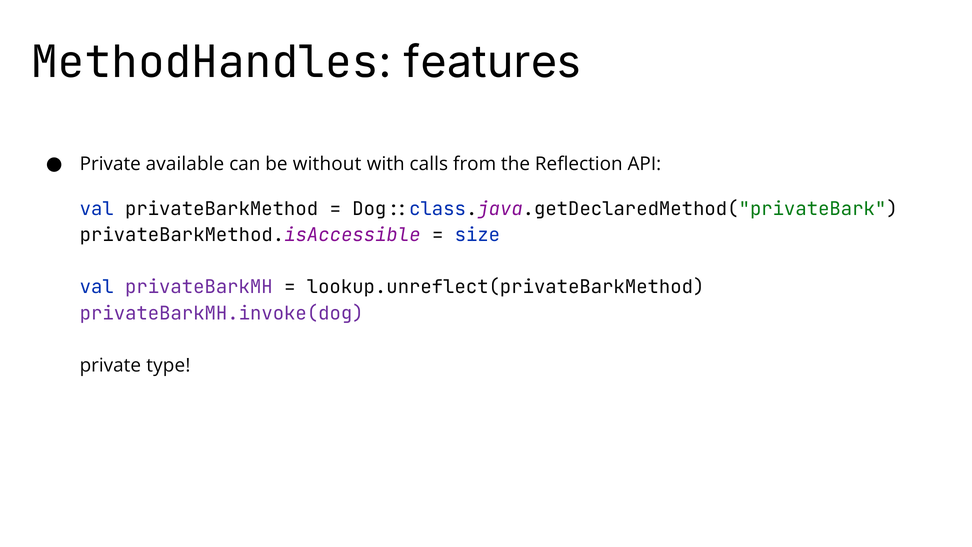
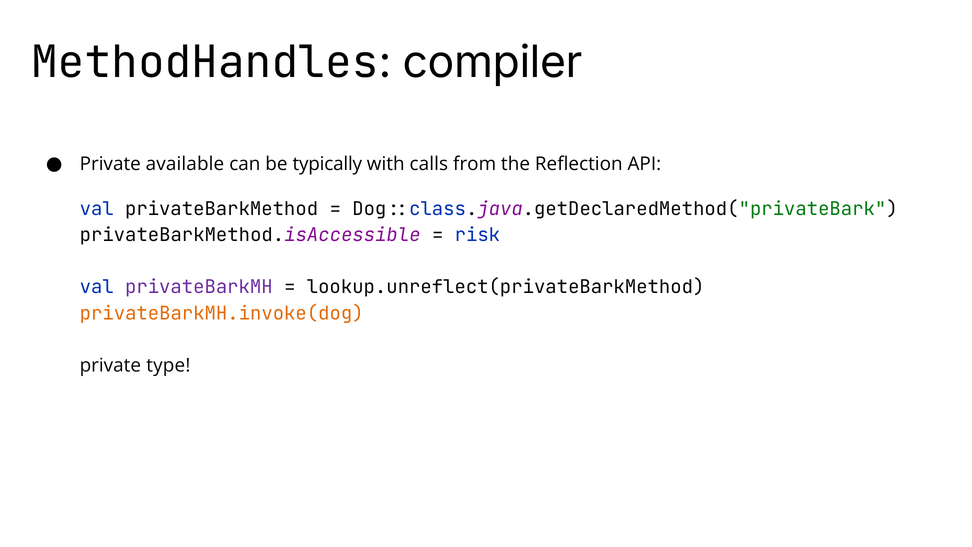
features: features -> compiler (493, 62)
without: without -> typically (327, 164)
size: size -> risk (477, 235)
privateBarkMH.invoke(dog colour: purple -> orange (222, 313)
